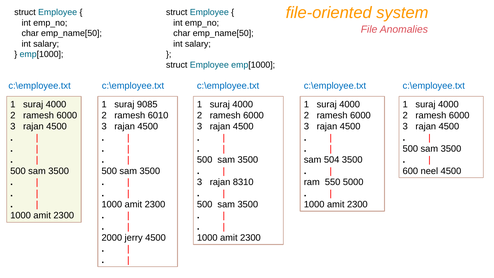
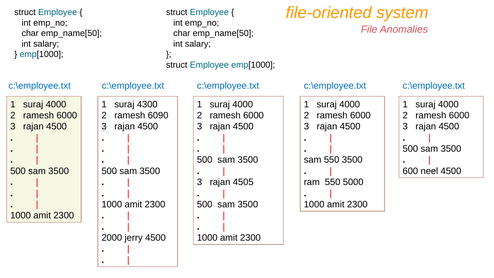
9085: 9085 -> 4300 (147, 104)
6010: 6010 -> 6090 (158, 115)
sam 504: 504 -> 550 (332, 160)
8310: 8310 -> 4505 (243, 182)
